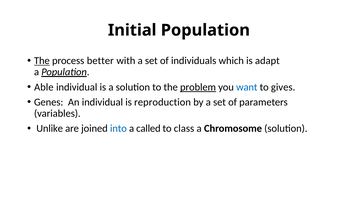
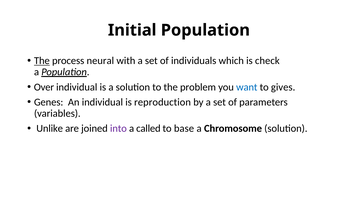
better: better -> neural (100, 61)
adapt: adapt -> check (267, 61)
Able: Able -> Over (44, 87)
problem underline: present -> none (198, 87)
into colour: blue -> purple (118, 128)
class: class -> base (184, 128)
